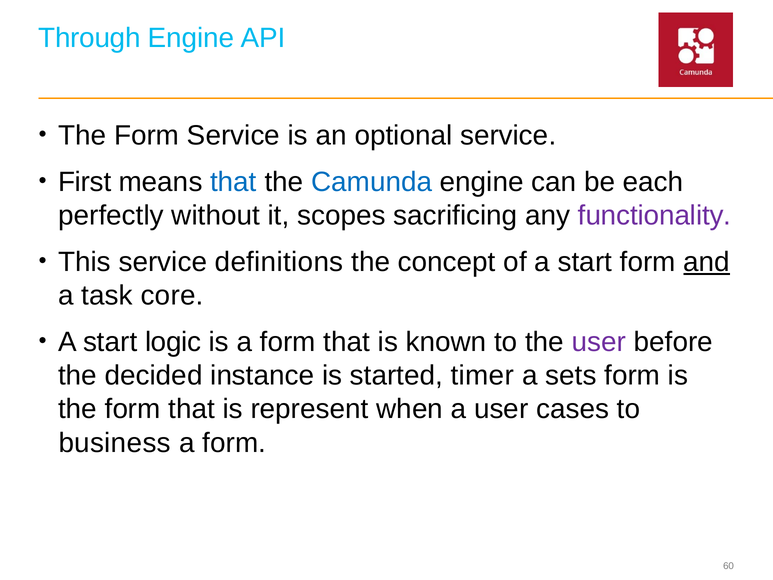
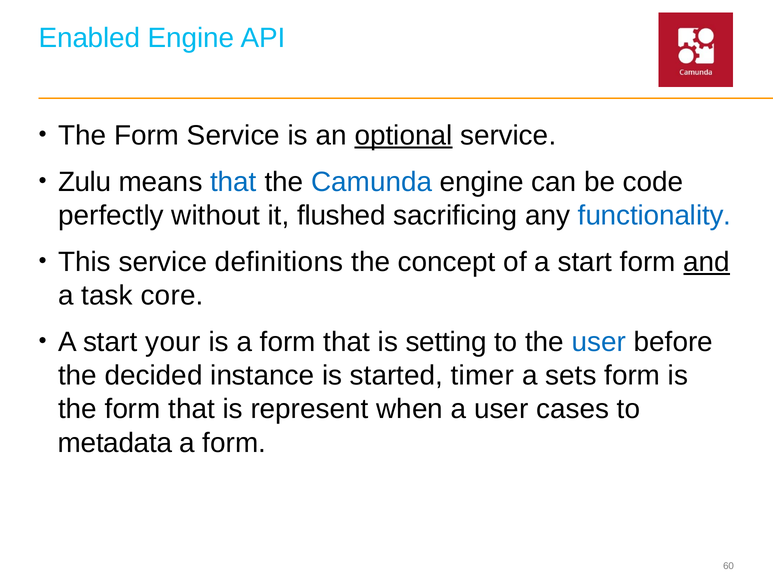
Through: Through -> Enabled (90, 38)
optional underline: none -> present (403, 135)
First: First -> Zulu (85, 182)
each: each -> code (653, 182)
scopes: scopes -> flushed (341, 216)
functionality colour: purple -> blue (655, 216)
logic: logic -> your (173, 342)
known: known -> setting (446, 342)
user colour: purple -> blue (599, 342)
business: business -> metadata (115, 443)
